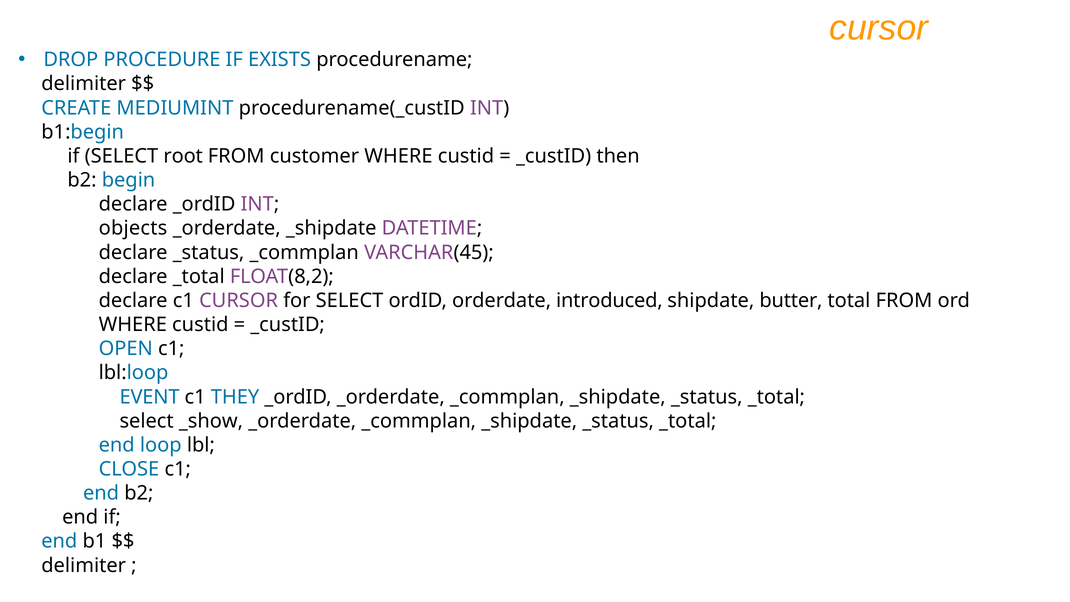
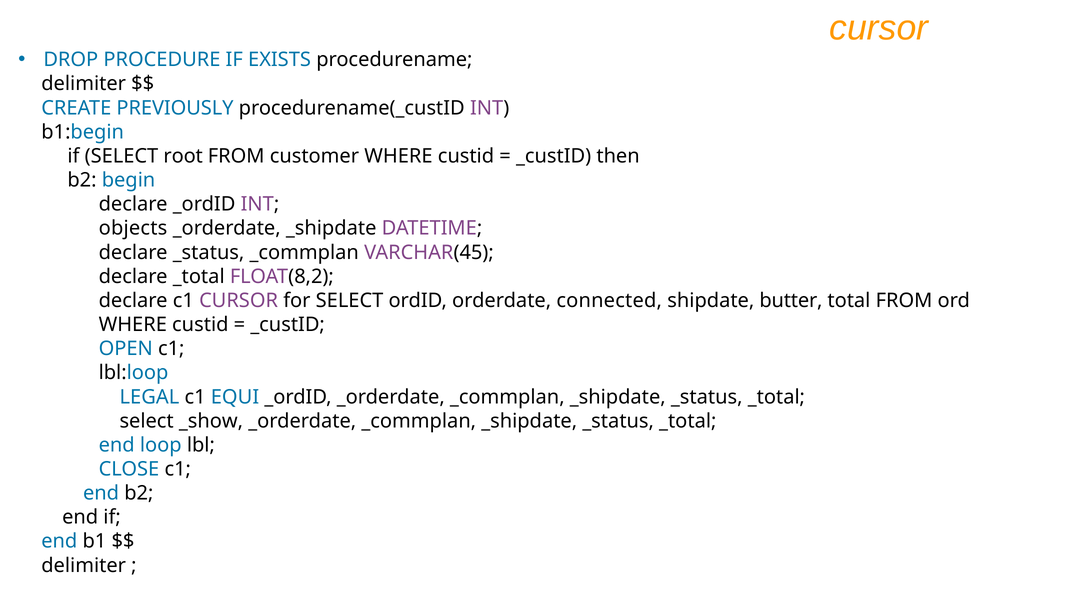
MEDIUMINT: MEDIUMINT -> PREVIOUSLY (175, 108)
introduced: introduced -> connected (609, 301)
EVENT: EVENT -> LEGAL (149, 397)
THEY: THEY -> EQUI (235, 397)
